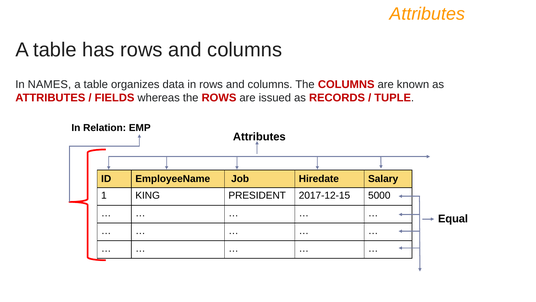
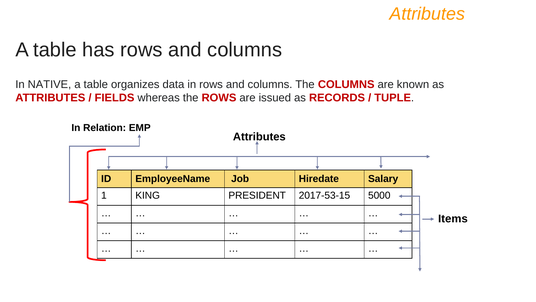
NAMES: NAMES -> NATIVE (49, 84)
2017-12-15: 2017-12-15 -> 2017-53-15 (324, 195)
Equal: Equal -> Items (453, 219)
